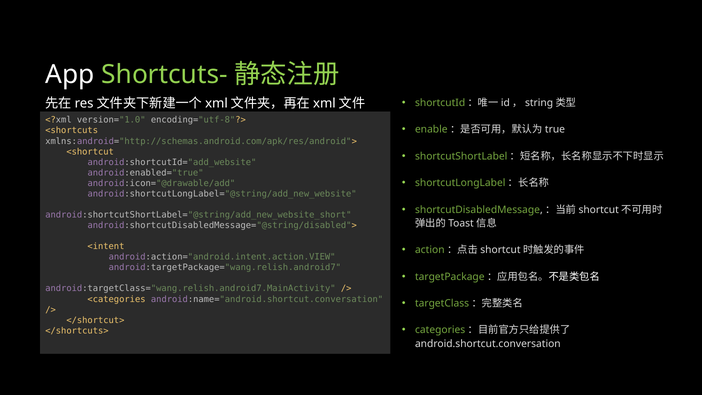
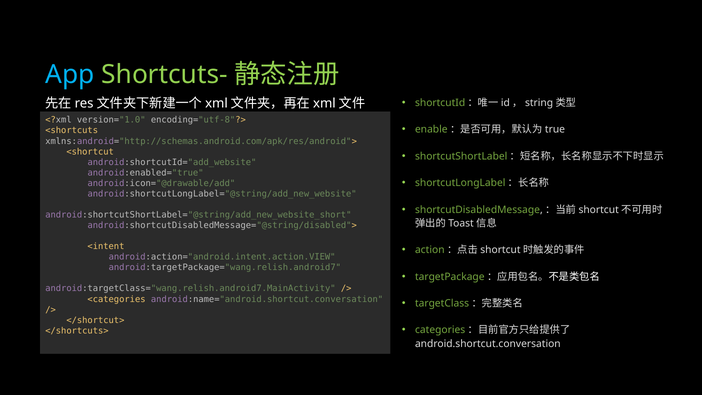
App colour: white -> light blue (70, 74)
